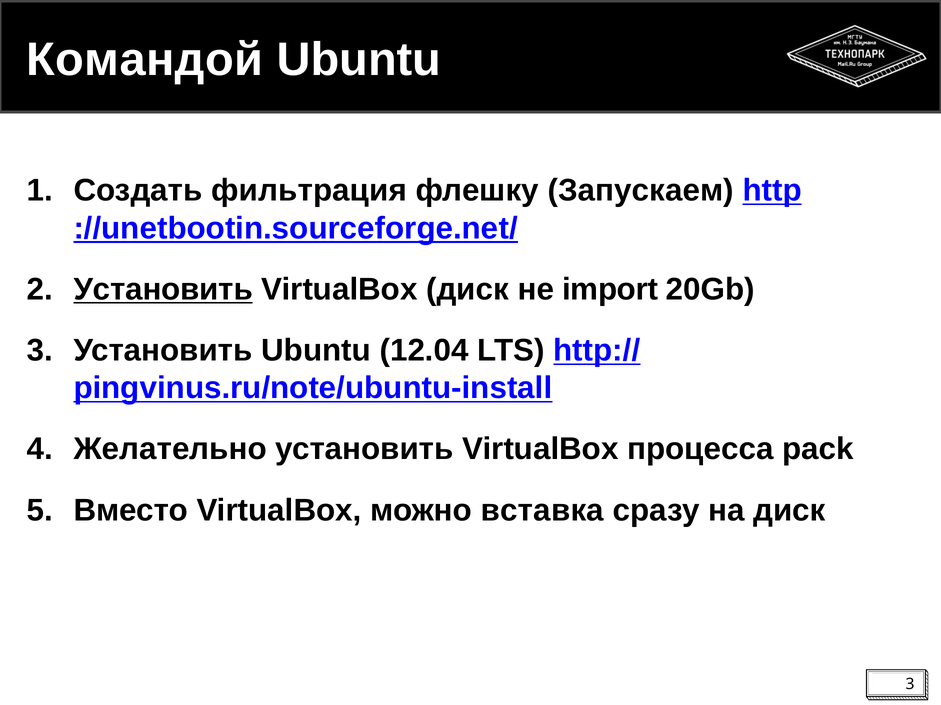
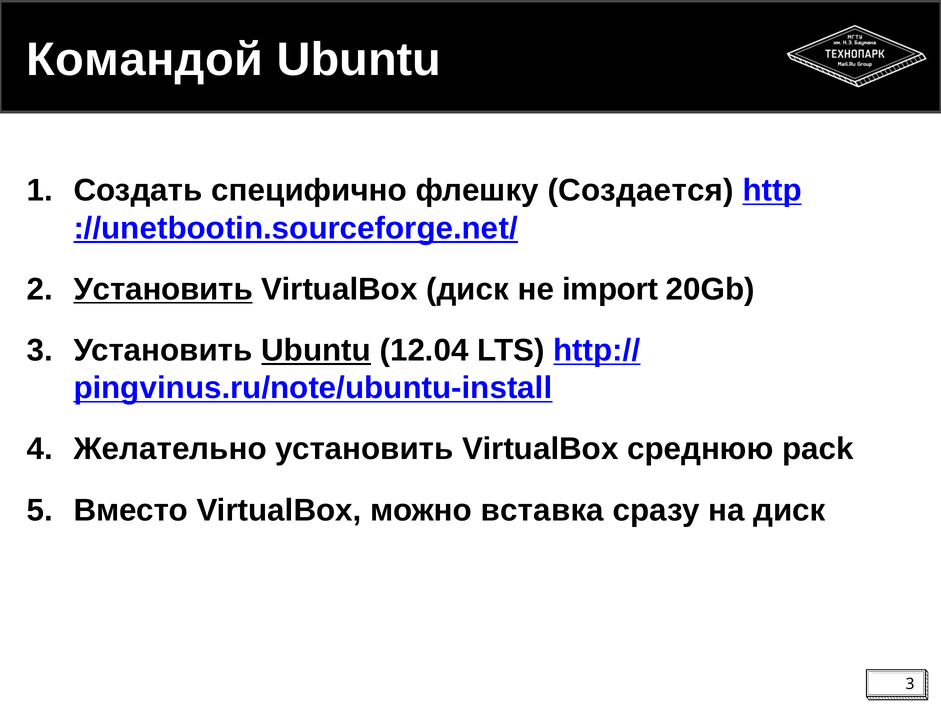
фильтрация: фильтрация -> специфично (309, 191)
Запускаем: Запускаем -> Создается (641, 191)
Ubuntu underline: none -> present (316, 351)
процесса: процесса -> среднюю (700, 450)
